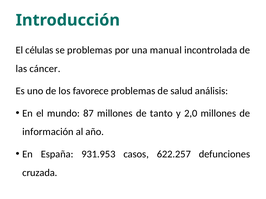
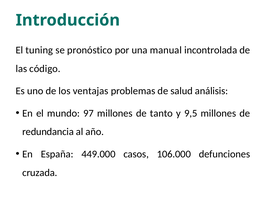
células: células -> tuning (39, 50)
se problemas: problemas -> pronóstico (90, 50)
cáncer: cáncer -> código (45, 69)
favorece: favorece -> ventajas (91, 91)
87: 87 -> 97 (89, 113)
2,0: 2,0 -> 9,5 (191, 113)
información: información -> redundancia (48, 132)
931.953: 931.953 -> 449.000 (98, 154)
622.257: 622.257 -> 106.000 (174, 154)
